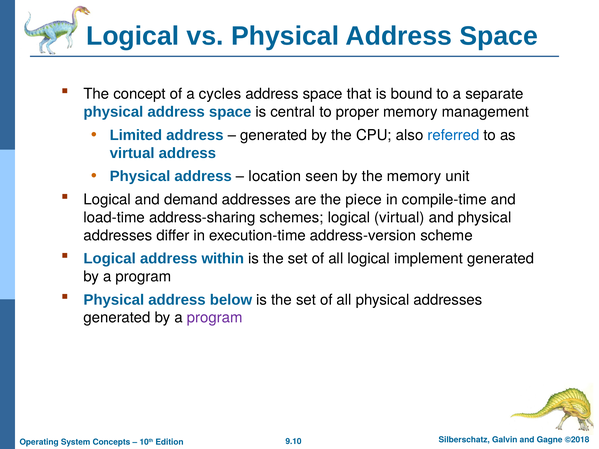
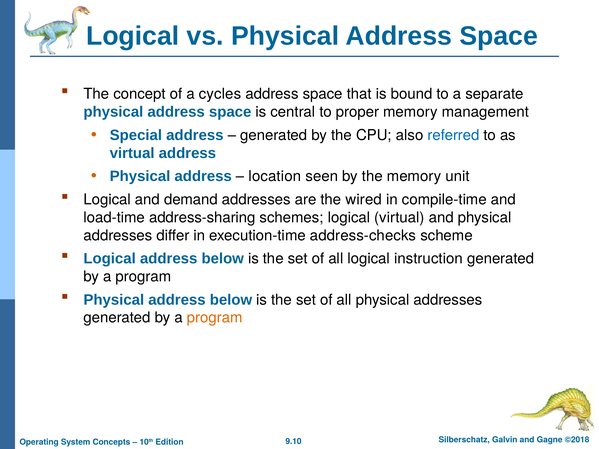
Limited: Limited -> Special (136, 135)
piece: piece -> wired (364, 200)
address-version: address-version -> address-checks (363, 236)
Logical address within: within -> below (223, 259)
implement: implement -> instruction (428, 259)
program colour: purple -> orange (215, 318)
